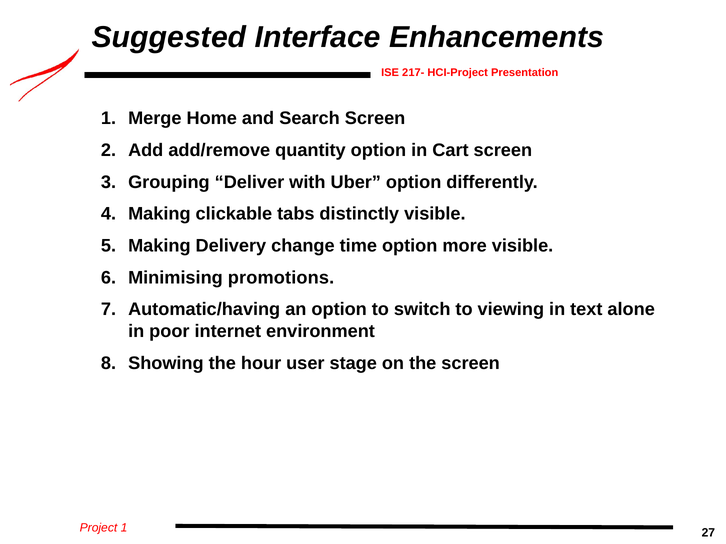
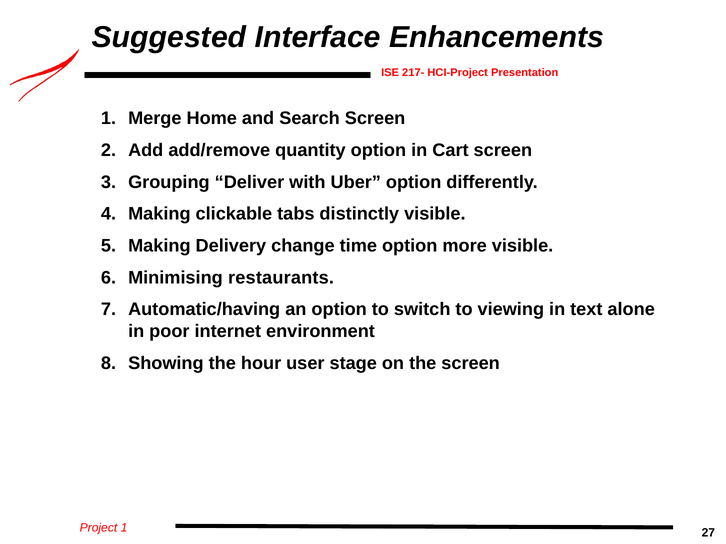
promotions: promotions -> restaurants (281, 278)
